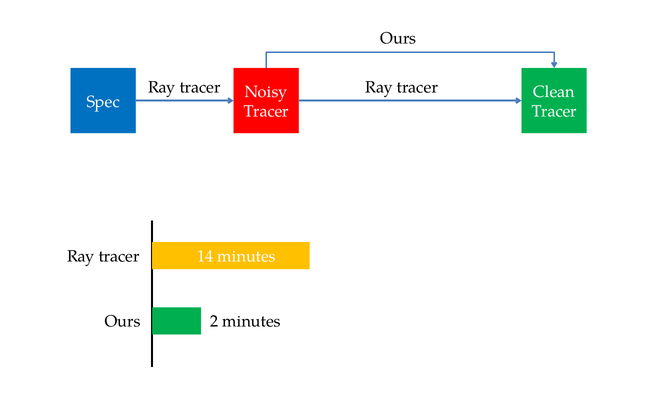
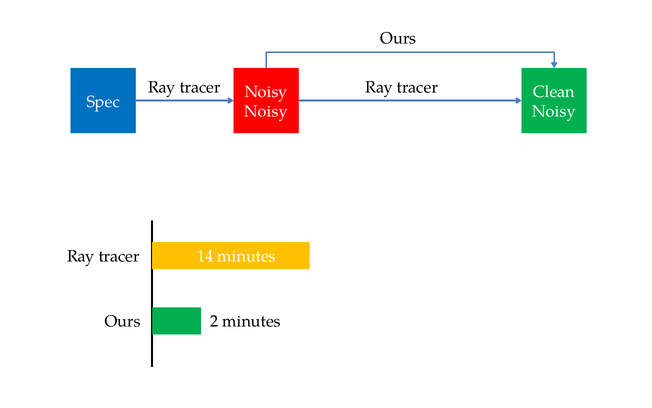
Tracer: Tracer -> Noisy (266, 111)
Tracer: Tracer -> Noisy (554, 111)
